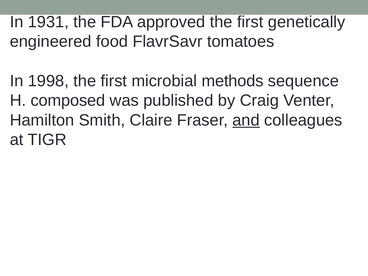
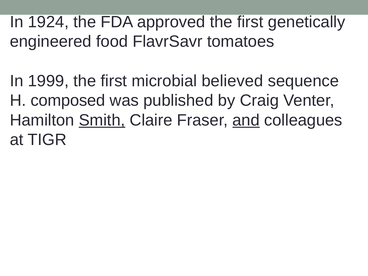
1931: 1931 -> 1924 (48, 22)
1998: 1998 -> 1999 (48, 81)
methods: methods -> believed (232, 81)
Smith underline: none -> present (102, 120)
